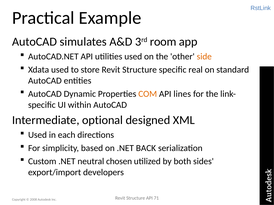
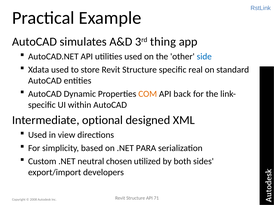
room: room -> thing (163, 42)
side colour: orange -> blue (204, 57)
lines: lines -> back (182, 94)
each: each -> view (67, 135)
BACK: BACK -> PARA (146, 148)
